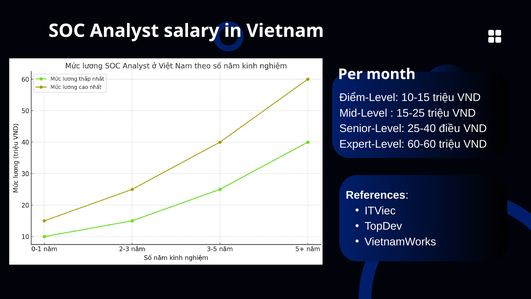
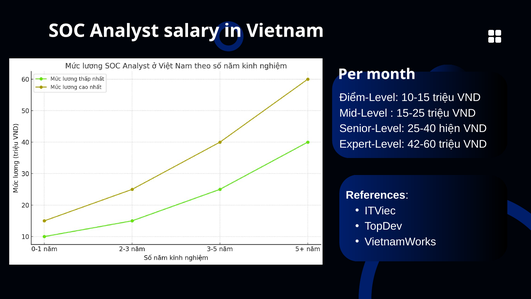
điều: điều -> hiện (450, 128)
60-60: 60-60 -> 42-60 (422, 144)
